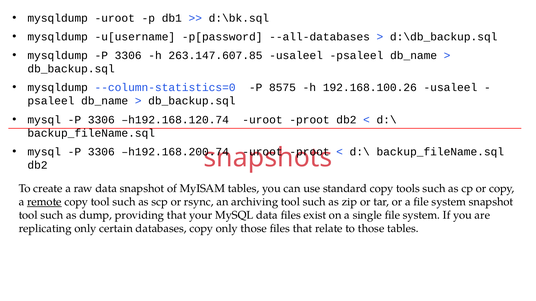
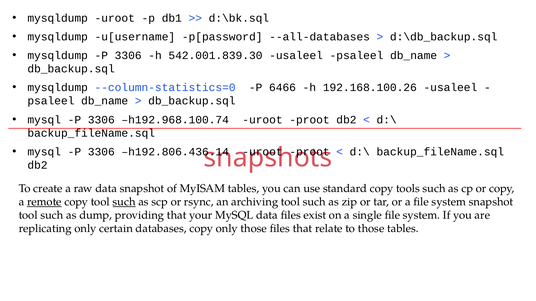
263.147.607.85: 263.147.607.85 -> 542.001.839.30 (215, 56)
8575: 8575 -> 6466 (282, 88)
h192.168.120.74: h192.168.120.74 -> h192.968.100.74 (175, 120)
h192.168.200.74: h192.168.200.74 -> h192.806.436.14 (175, 152)
such underline: none -> present (124, 202)
